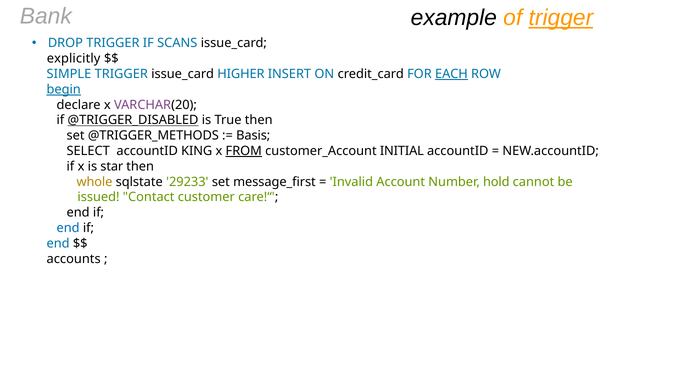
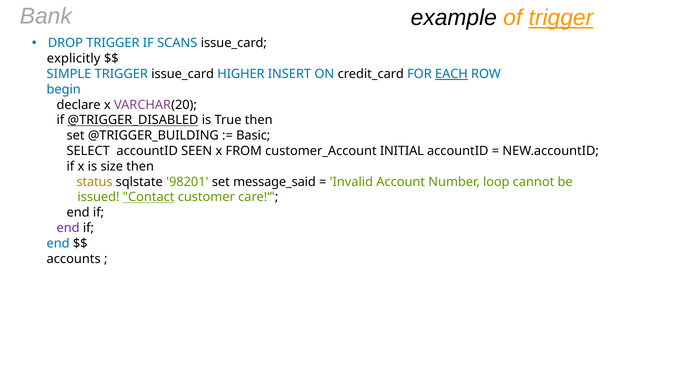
begin underline: present -> none (64, 89)
@TRIGGER_METHODS: @TRIGGER_METHODS -> @TRIGGER_BUILDING (153, 136)
Basis: Basis -> Basic (253, 136)
KING: KING -> SEEN (197, 151)
FROM underline: present -> none (244, 151)
star: star -> size (112, 166)
whole: whole -> status (95, 182)
29233: 29233 -> 98201 (187, 182)
message_first: message_first -> message_said (274, 182)
hold: hold -> loop (496, 182)
Contact underline: none -> present (149, 197)
end colour: blue -> purple (68, 228)
